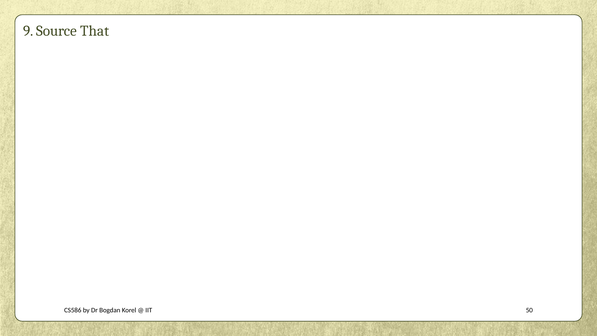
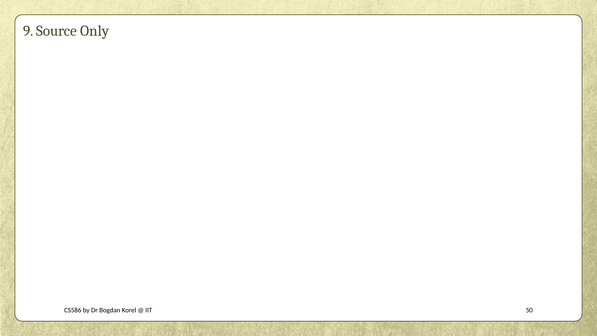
That: That -> Only (95, 31)
